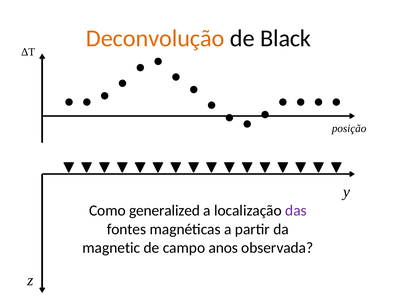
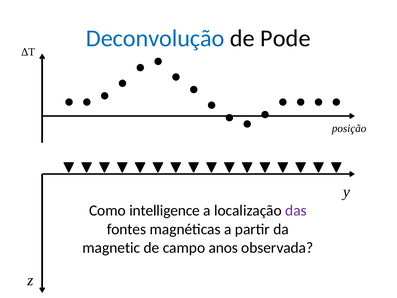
Deconvolução colour: orange -> blue (155, 38)
Black: Black -> Pode (285, 38)
generalized: generalized -> intelligence (165, 210)
